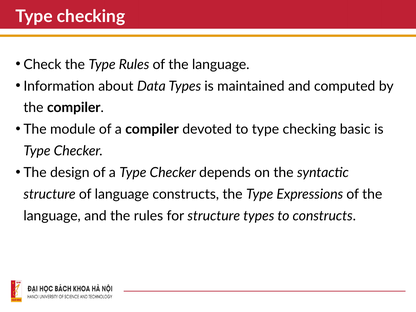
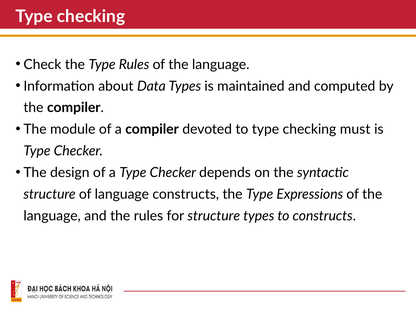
basic: basic -> must (355, 129)
